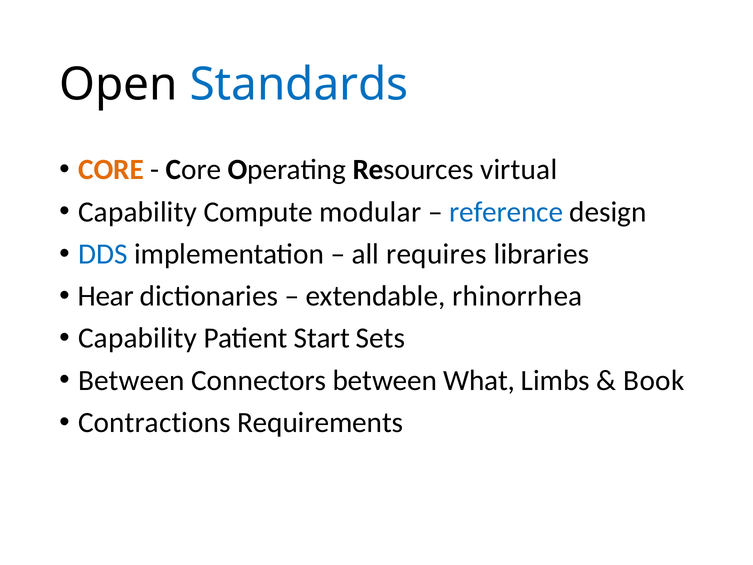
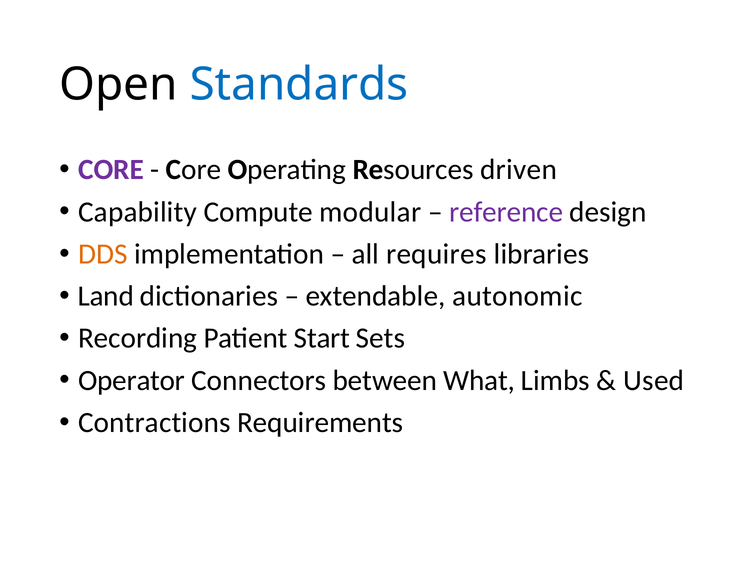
CORE colour: orange -> purple (111, 170)
virtual: virtual -> driven (519, 170)
reference colour: blue -> purple (506, 212)
DDS colour: blue -> orange (103, 254)
Hear: Hear -> Land (106, 296)
rhinorrhea: rhinorrhea -> autonomic (517, 296)
Capability: Capability -> Recording (138, 338)
Between: Between -> Operator (132, 380)
Book: Book -> Used (654, 380)
